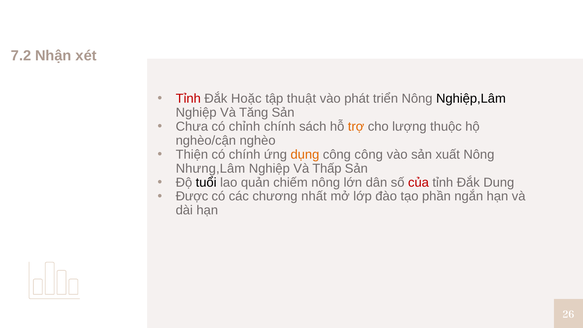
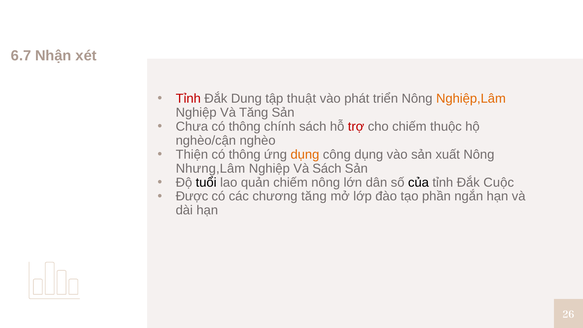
7.2: 7.2 -> 6.7 (21, 56)
Hoặc: Hoặc -> Dung (246, 99)
Nghiệp,Lâm colour: black -> orange (471, 99)
Chưa có chỉnh: chỉnh -> thông (245, 126)
trợ colour: orange -> red (356, 126)
cho lượng: lượng -> chiếm (409, 126)
chính: chính -> thông (245, 154)
công công: công -> dụng (369, 154)
Và Thấp: Thấp -> Sách (327, 168)
của colour: red -> black (418, 182)
Dung: Dung -> Cuộc (499, 182)
chương nhất: nhất -> tăng (314, 196)
